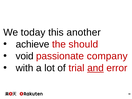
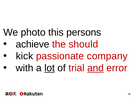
today: today -> photo (33, 32)
another: another -> persons (84, 32)
void: void -> kick (24, 56)
lot underline: none -> present (50, 68)
